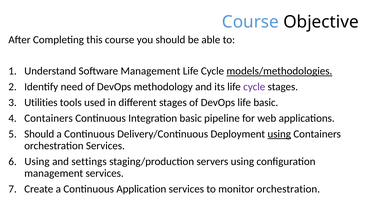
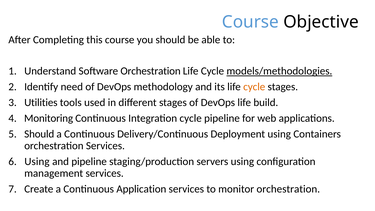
Software Management: Management -> Orchestration (151, 71)
cycle colour: purple -> orange (254, 87)
life basic: basic -> build (266, 102)
Containers: Containers -> Monitoring (49, 118)
Integration basic: basic -> cycle (191, 118)
using underline: present -> none (279, 134)
and settings: settings -> pipeline (89, 161)
